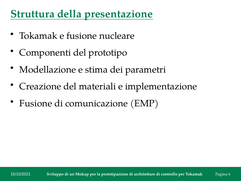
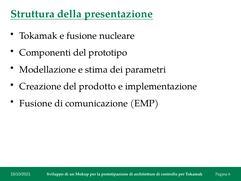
materiali: materiali -> prodotto (97, 86)
